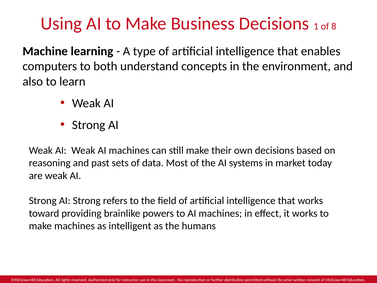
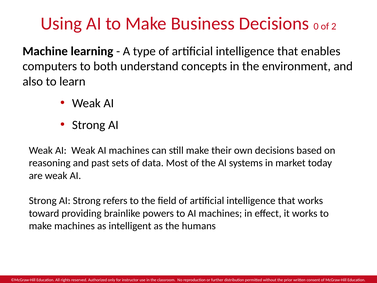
1: 1 -> 0 (316, 26)
8: 8 -> 2 (334, 26)
